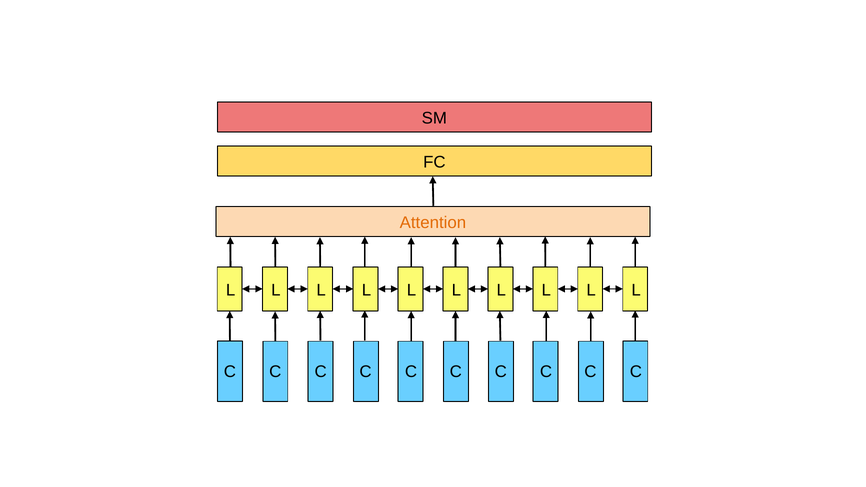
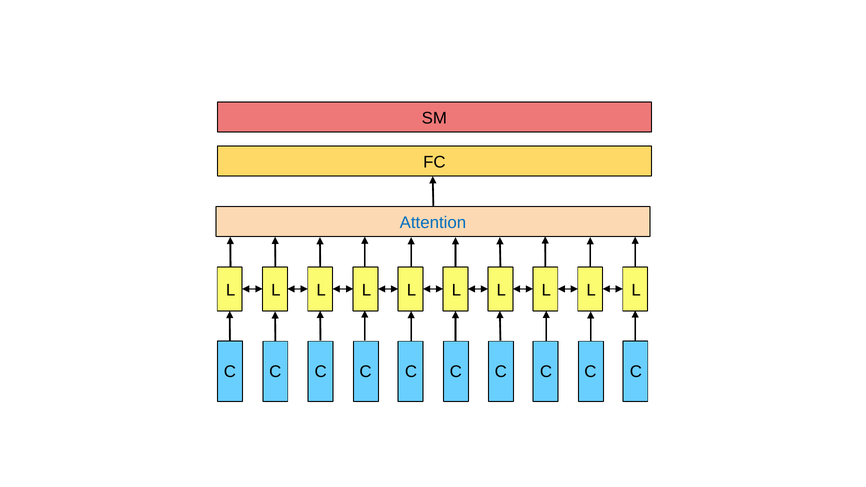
Attention colour: orange -> blue (433, 223)
